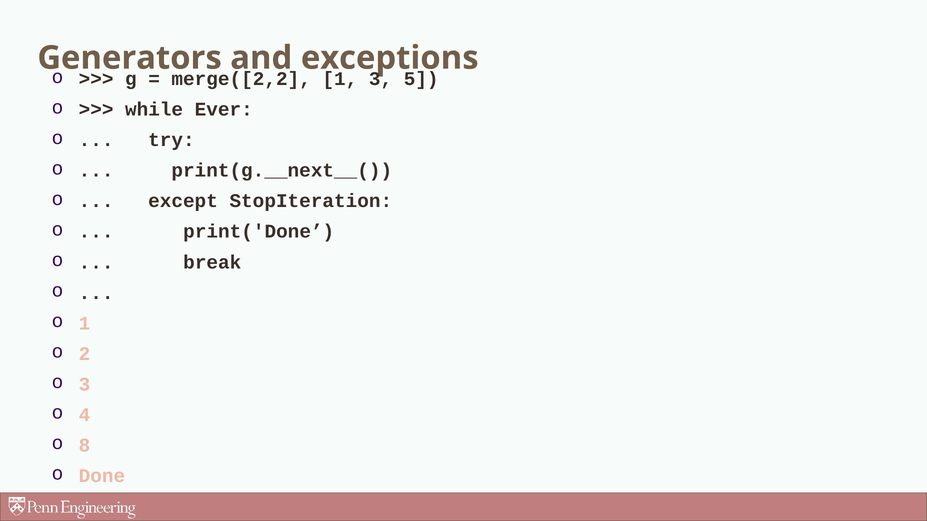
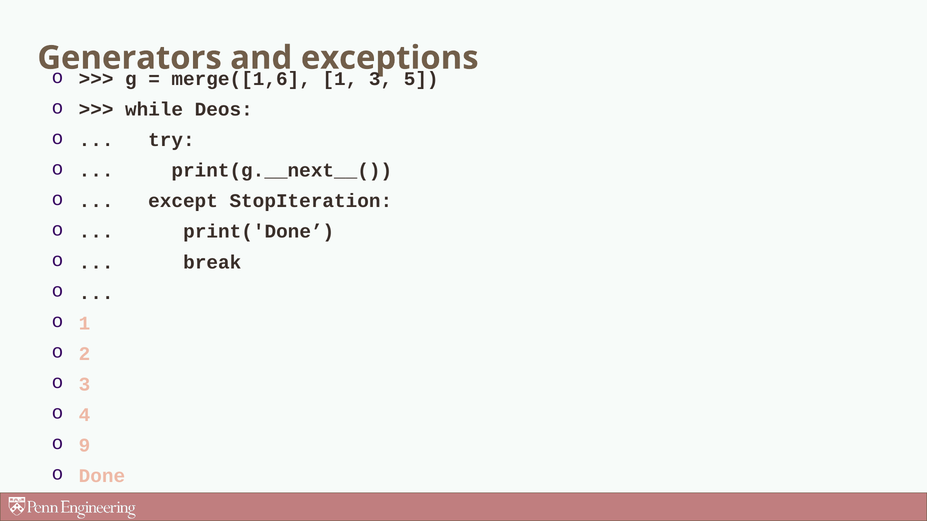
merge([2,2: merge([2,2 -> merge([1,6 (241, 79)
Ever: Ever -> Deos (224, 110)
8: 8 -> 9 (85, 446)
